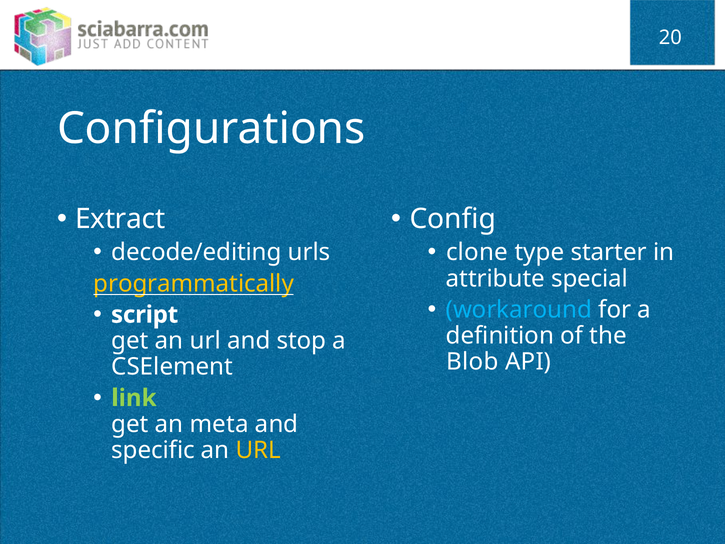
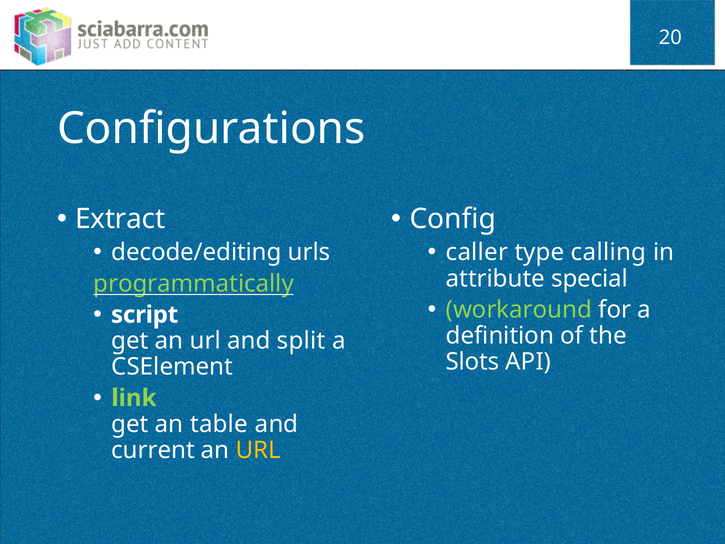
clone: clone -> caller (477, 252)
starter: starter -> calling (609, 252)
programmatically colour: yellow -> light green (194, 283)
workaround colour: light blue -> light green (519, 310)
stop: stop -> split (301, 341)
Blob: Blob -> Slots (473, 362)
meta: meta -> table (219, 424)
specific: specific -> current (153, 450)
